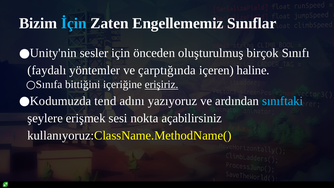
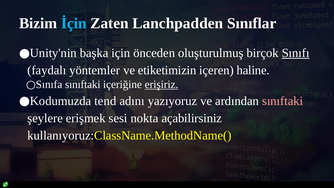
Engellememiz: Engellememiz -> Lanchpadden (178, 23)
sesler: sesler -> başka (94, 53)
Sınıfı underline: none -> present (296, 53)
çarptığında: çarptığında -> etiketimizin (167, 70)
bittiğini: bittiğini -> sınıftaki (83, 84)
sınıftaki colour: light blue -> pink (283, 101)
